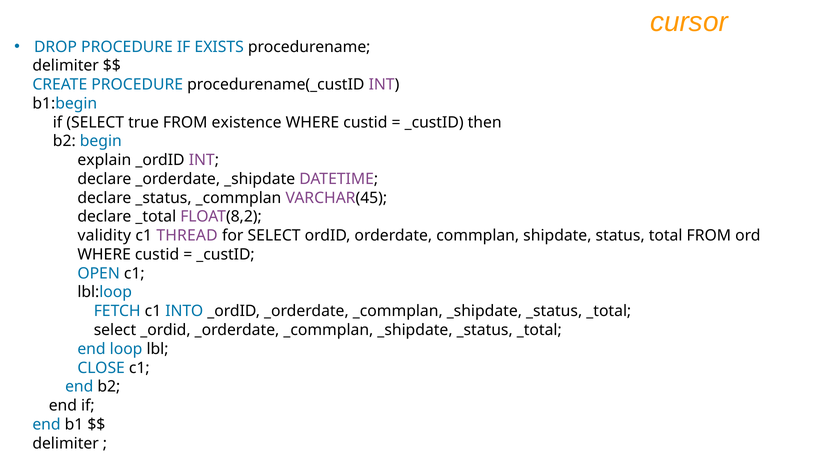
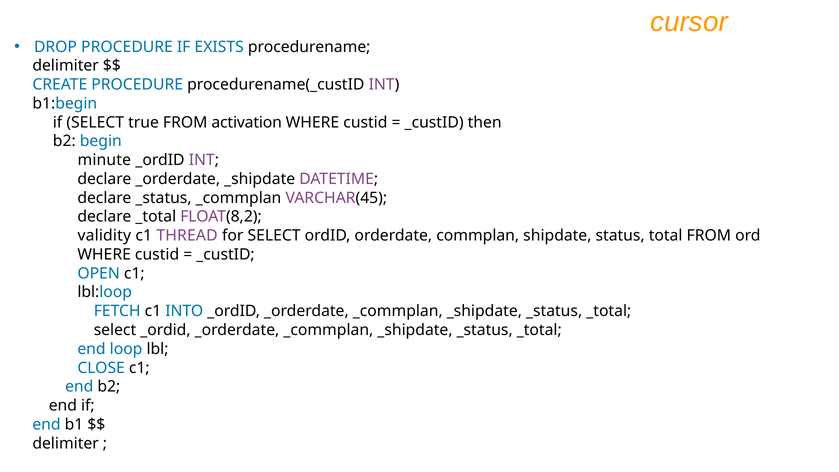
existence: existence -> activation (247, 122)
explain: explain -> minute (104, 160)
